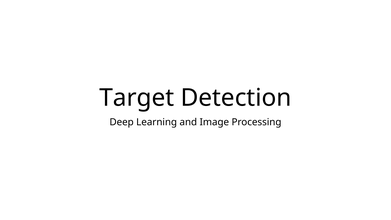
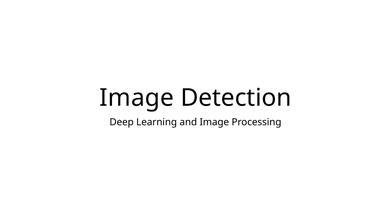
Target: Target -> Image (137, 98)
